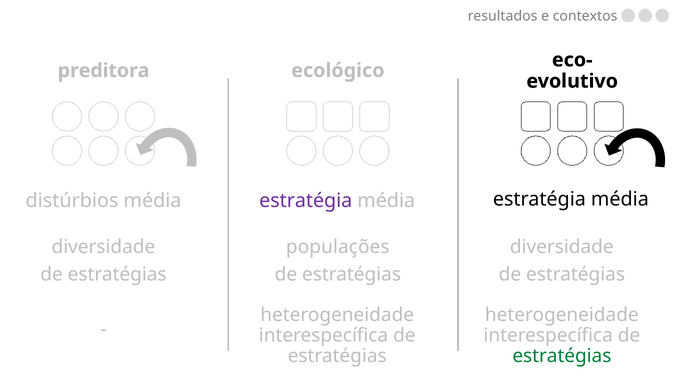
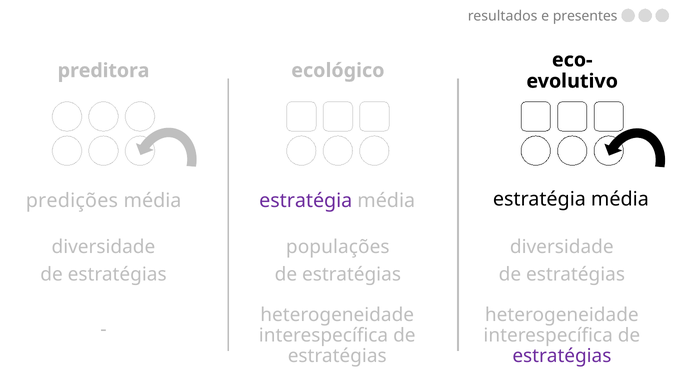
contextos: contextos -> presentes (585, 16)
distúrbios: distúrbios -> predições (72, 200)
estratégias colour: green -> purple (562, 356)
